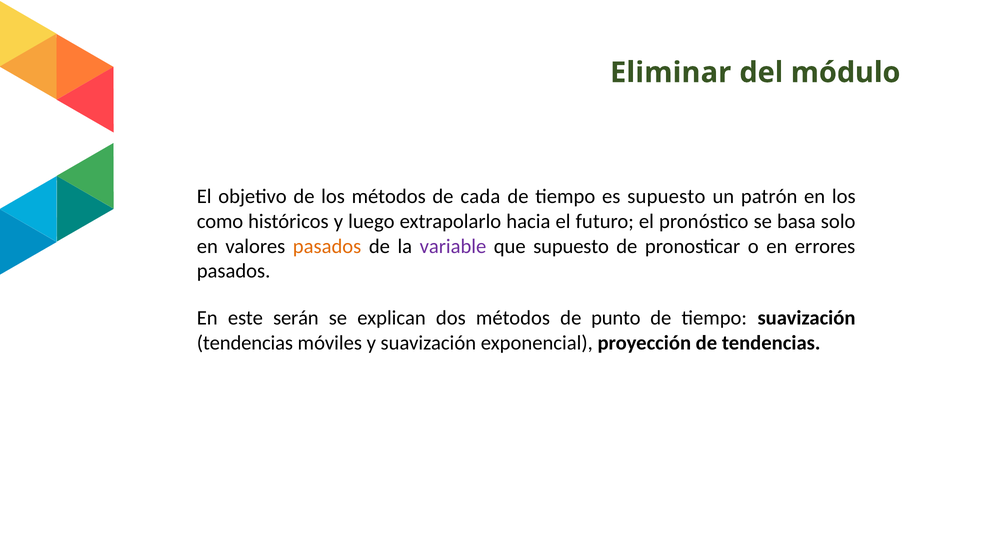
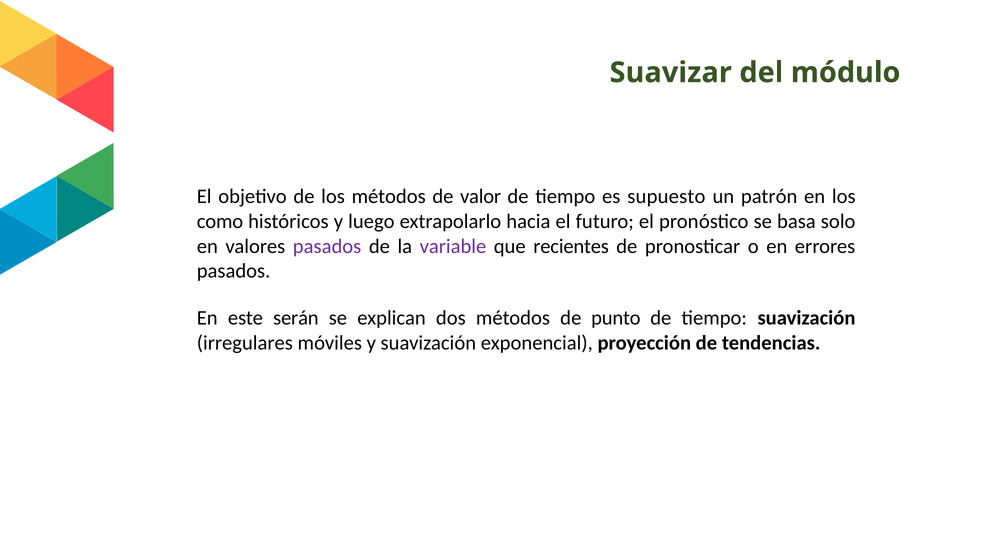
Eliminar: Eliminar -> Suavizar (671, 73)
cada: cada -> valor (481, 196)
pasados colour: orange -> purple (327, 246)
que supuesto: supuesto -> recientes (571, 246)
tendencias: tendencias -> irregulares (245, 342)
